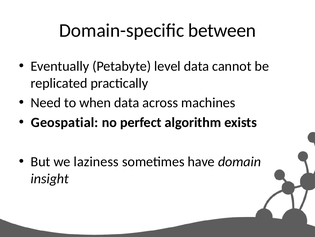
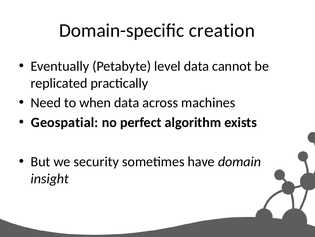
between: between -> creation (222, 30)
laziness: laziness -> security (96, 161)
